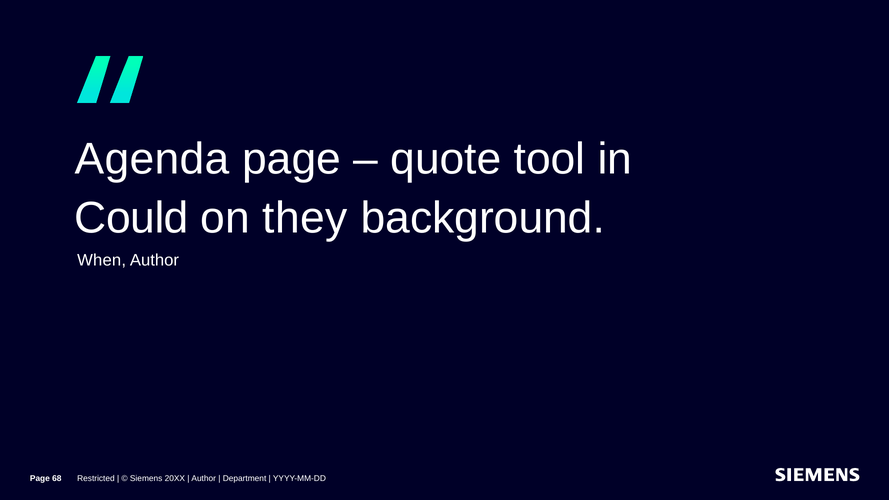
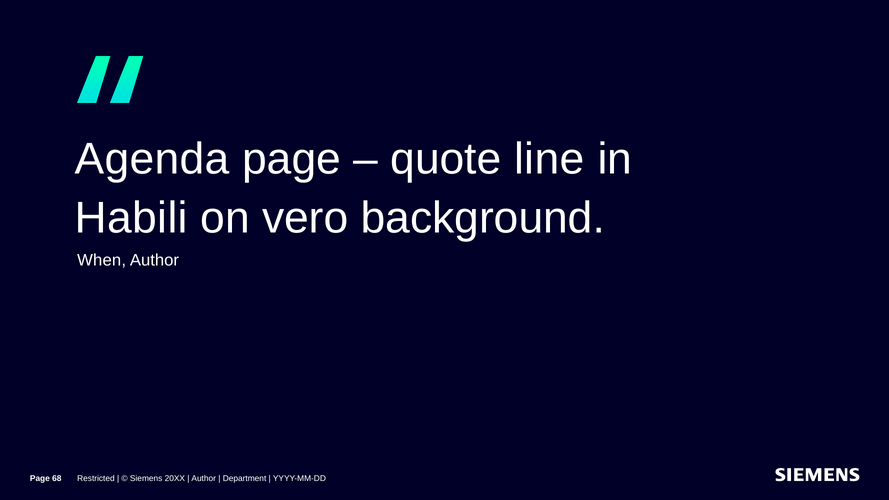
tool: tool -> line (549, 159)
Could: Could -> Habili (131, 218)
they: they -> vero (305, 218)
